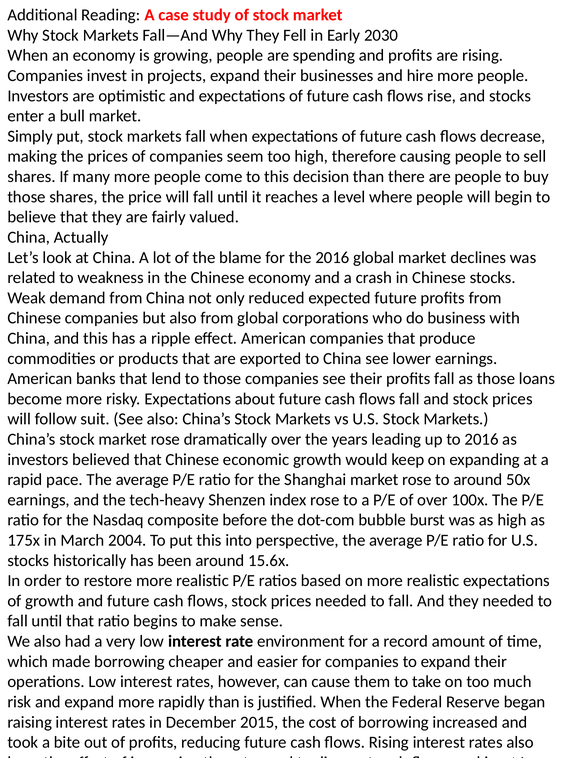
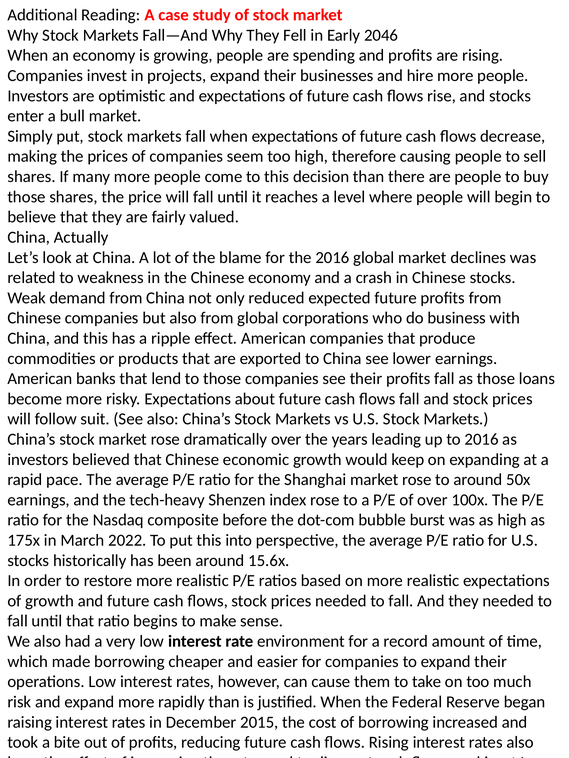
2030: 2030 -> 2046 (381, 35)
2004: 2004 -> 2022 (127, 541)
